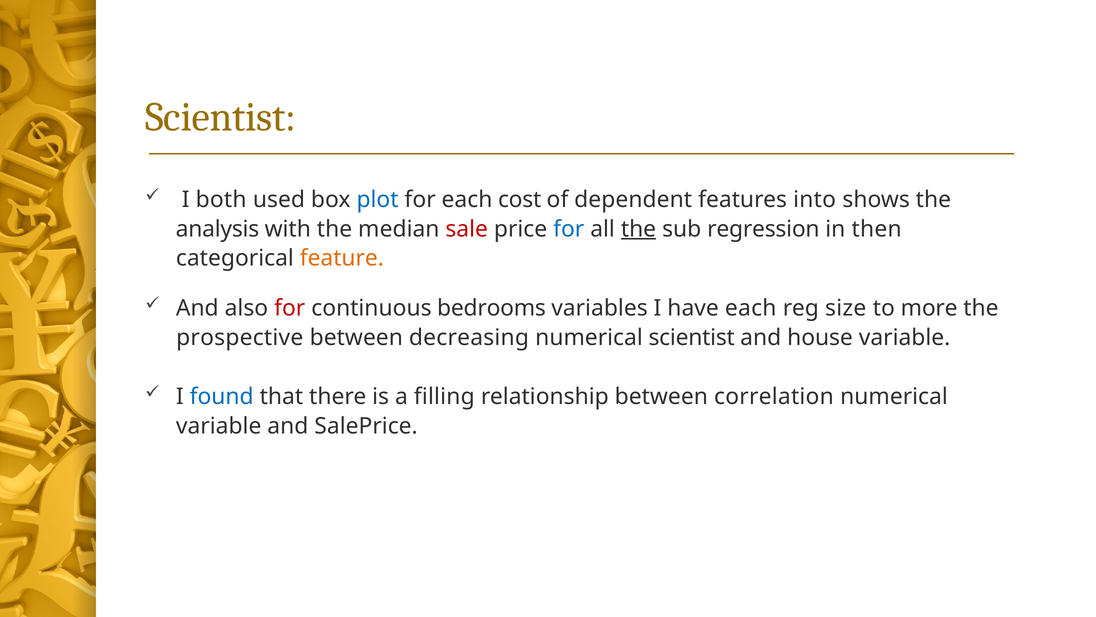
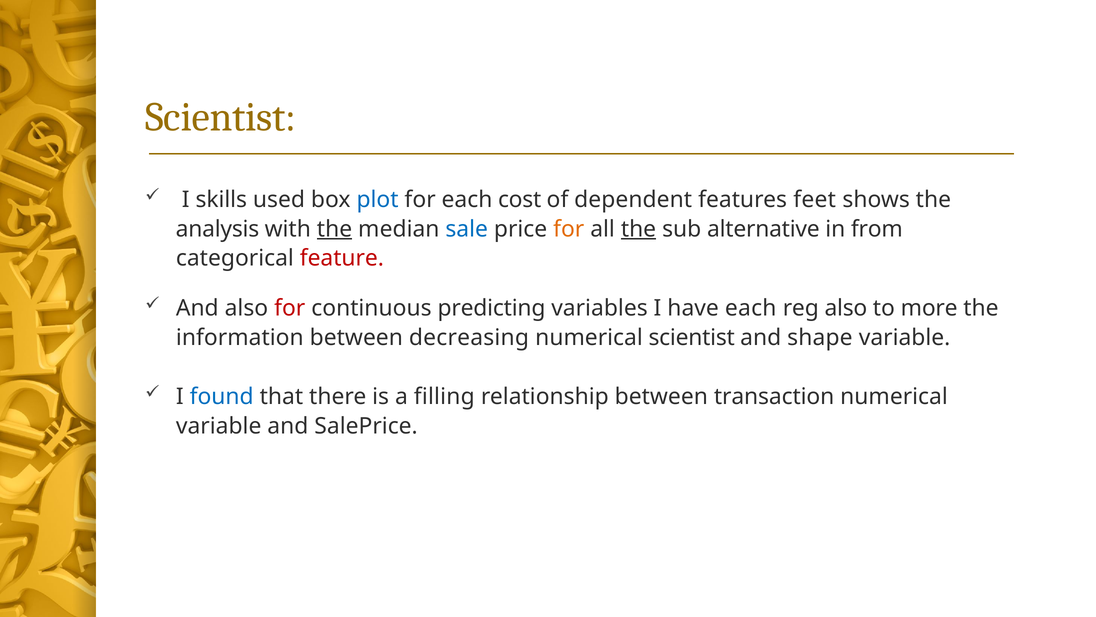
both: both -> skills (221, 199)
into: into -> feet (815, 199)
the underline: none -> present (335, 229)
sale colour: red -> blue (467, 229)
for colour: blue -> orange (569, 229)
regression: regression -> alternative (763, 229)
then: then -> from (877, 229)
feature colour: orange -> red (342, 258)
bedrooms: bedrooms -> predicting (492, 308)
reg size: size -> also (846, 308)
prospective: prospective -> information (240, 337)
house: house -> shape (820, 337)
correlation: correlation -> transaction (774, 397)
